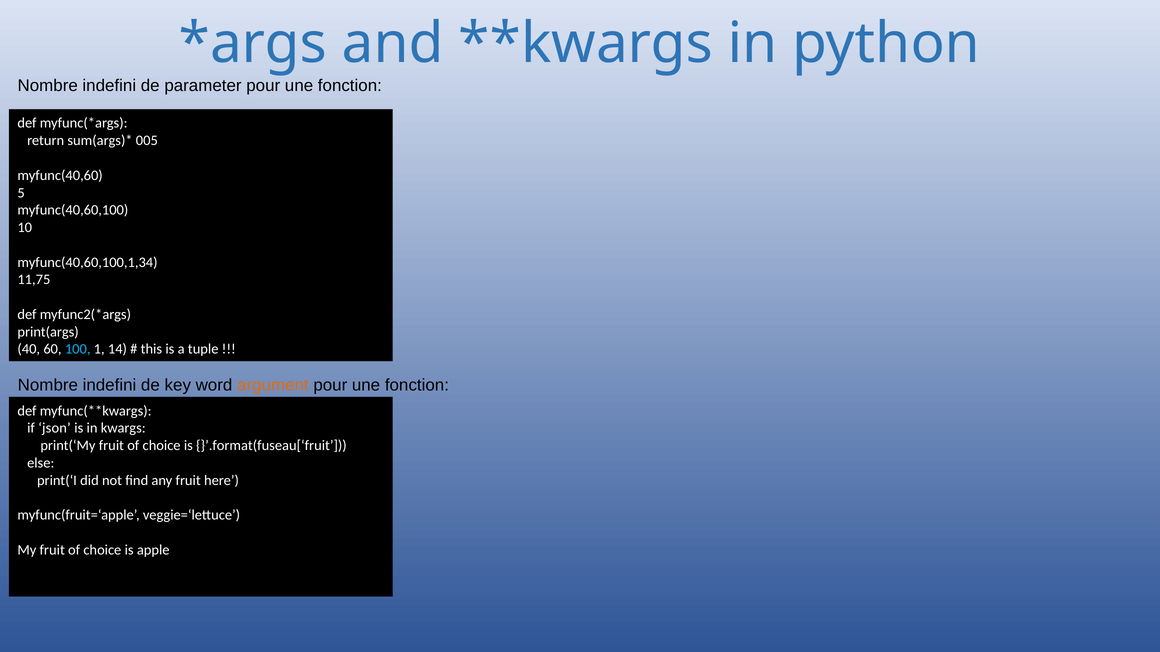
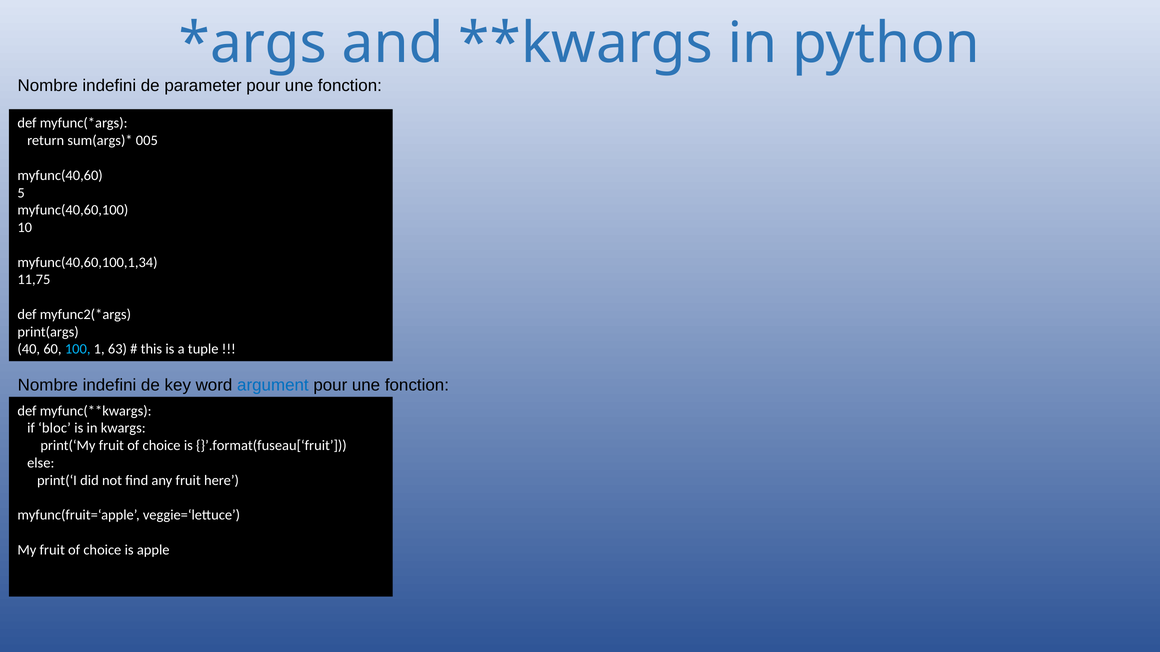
14: 14 -> 63 (117, 349)
argument colour: orange -> blue (273, 385)
json: json -> bloc (55, 429)
